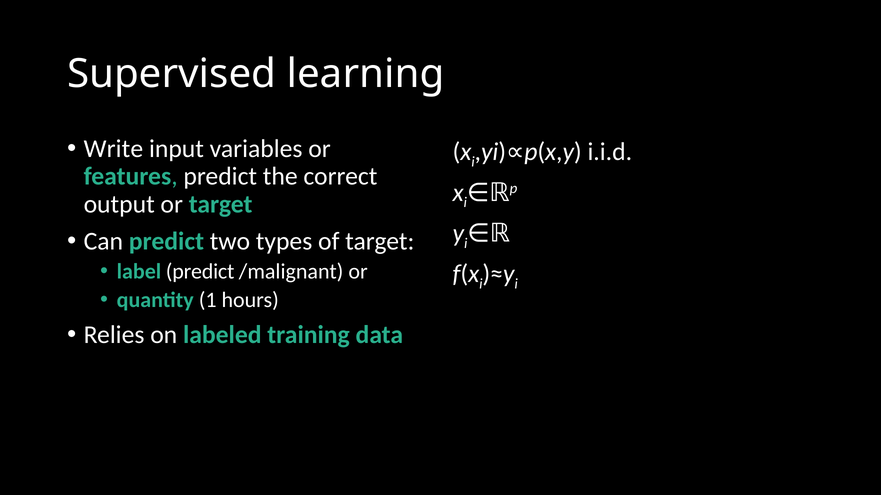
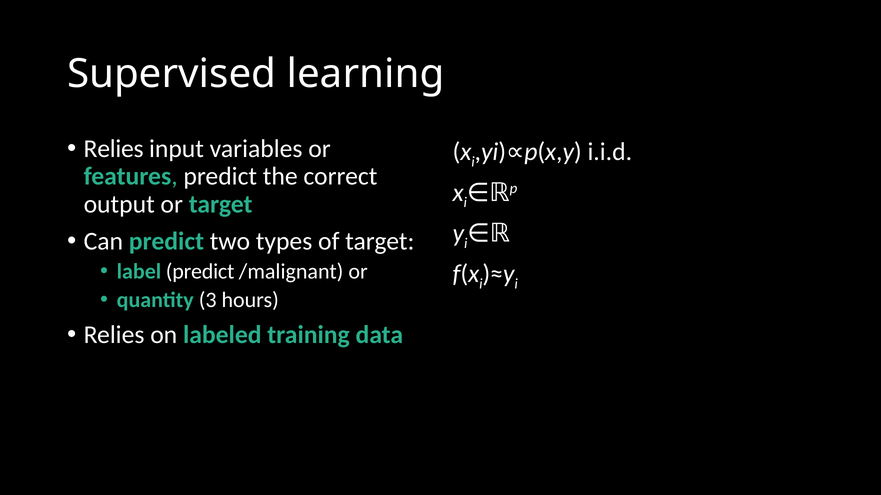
Write: Write -> Relies (114, 149)
1: 1 -> 3 (208, 300)
